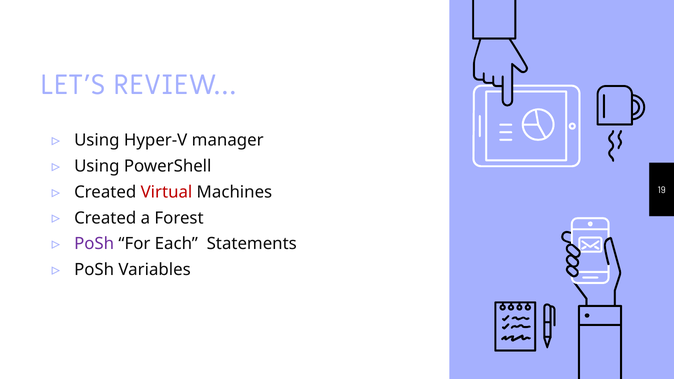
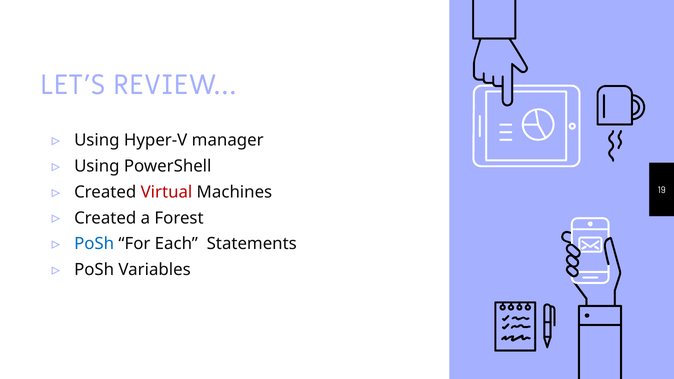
PoSh colour: purple -> blue (94, 244)
